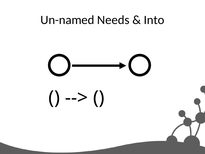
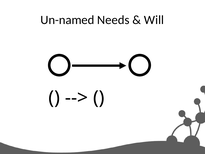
Into: Into -> Will (154, 20)
